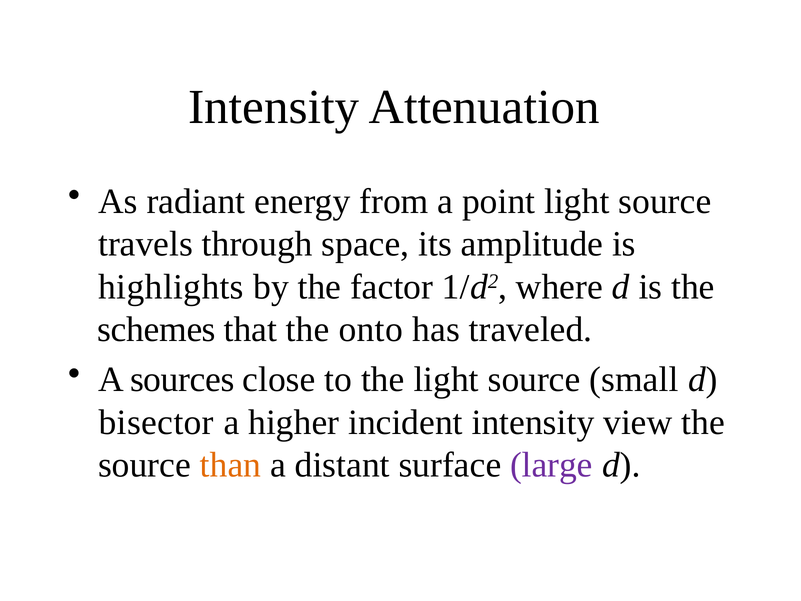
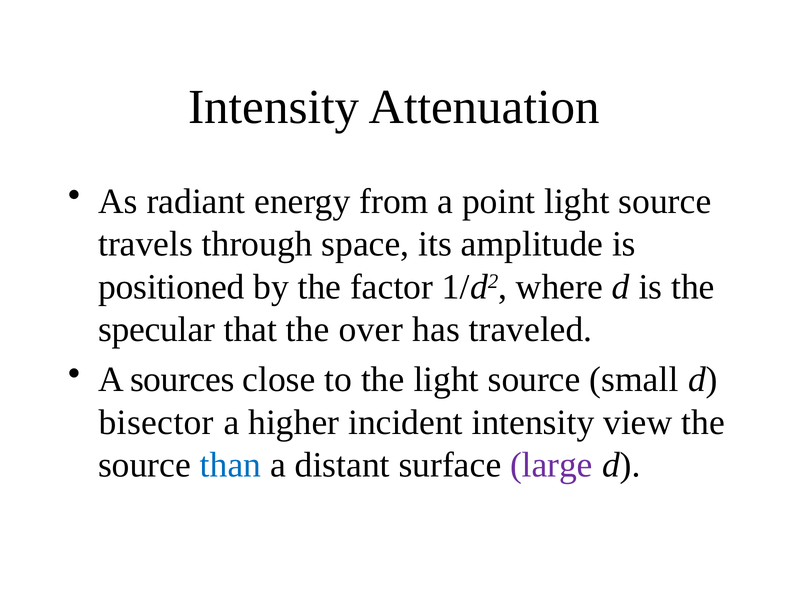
highlights: highlights -> positioned (171, 287)
schemes: schemes -> specular (157, 330)
onto: onto -> over (371, 330)
than colour: orange -> blue (230, 465)
